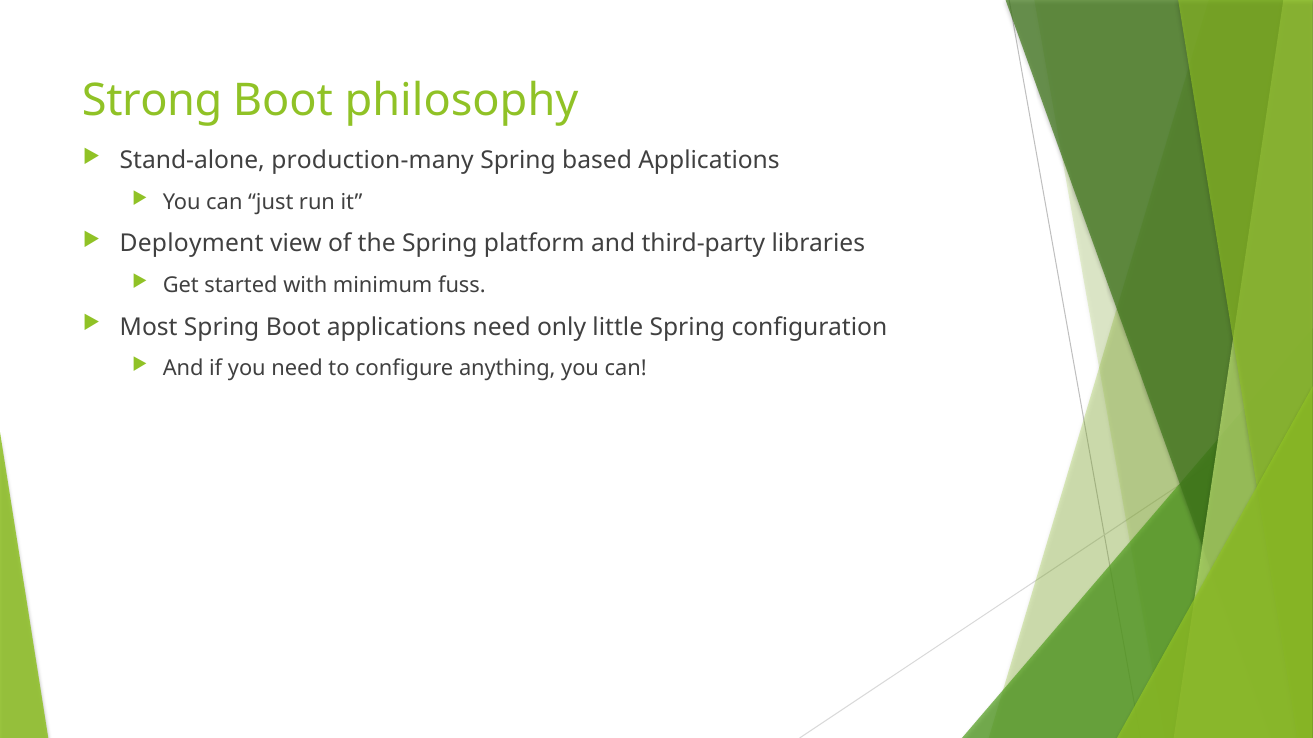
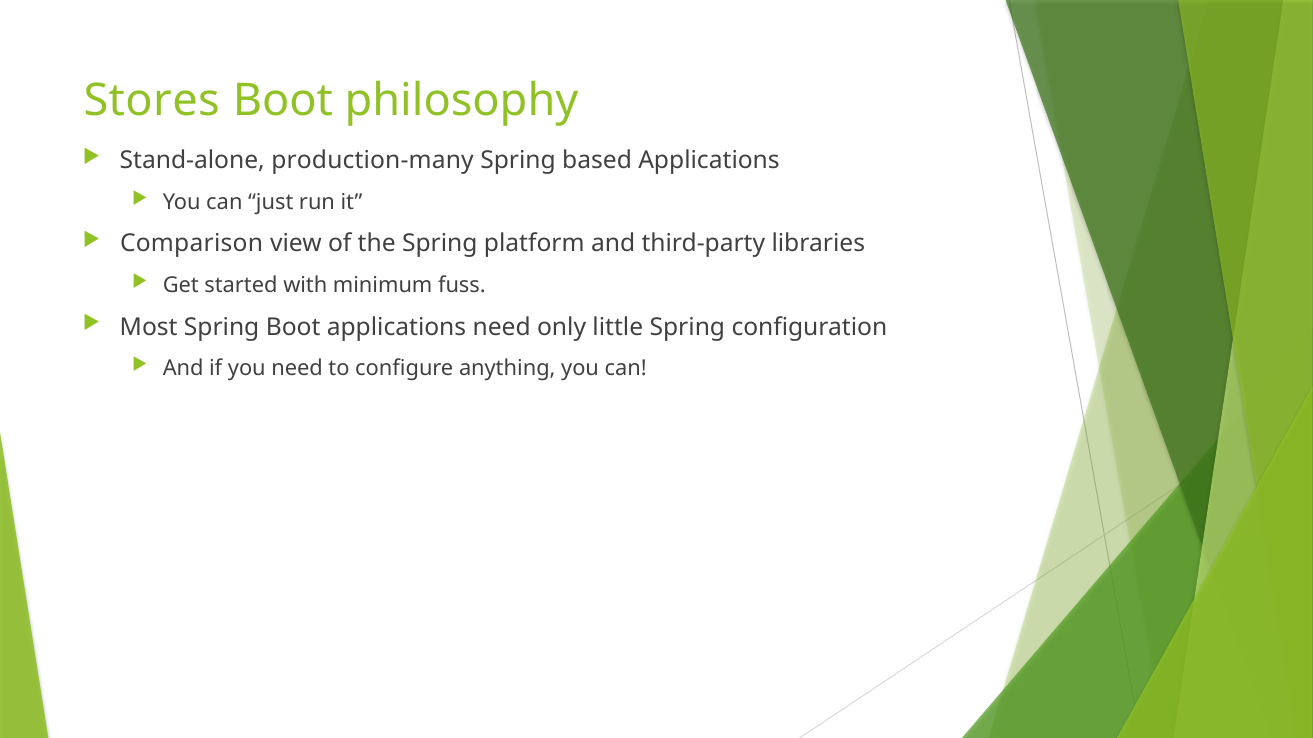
Strong: Strong -> Stores (152, 101)
Deployment: Deployment -> Comparison (192, 244)
